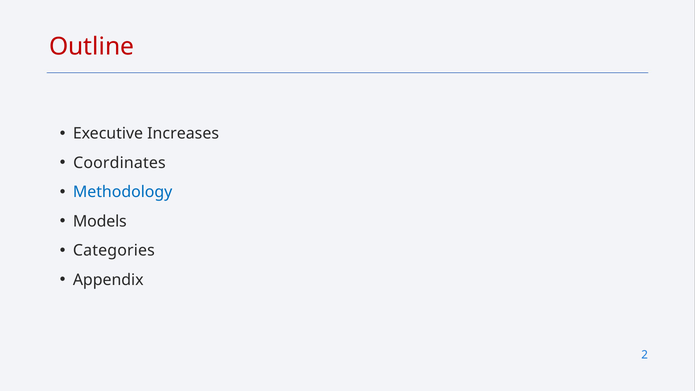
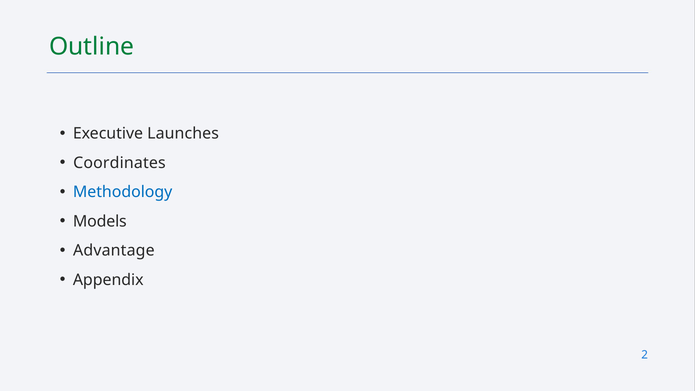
Outline colour: red -> green (92, 46)
Increases: Increases -> Launches (183, 134)
Categories: Categories -> Advantage (114, 251)
